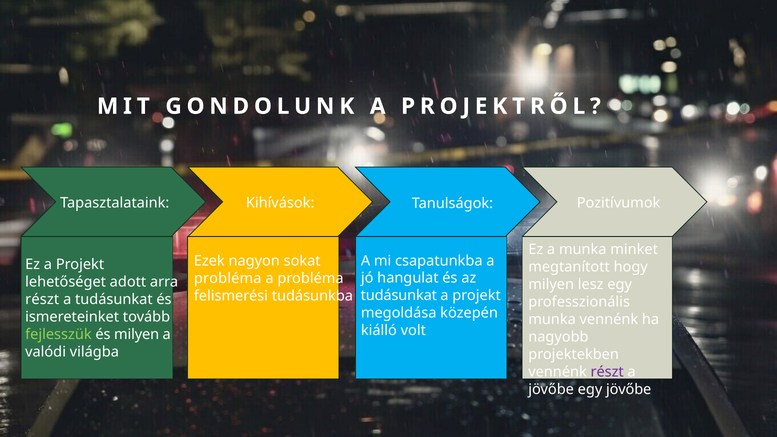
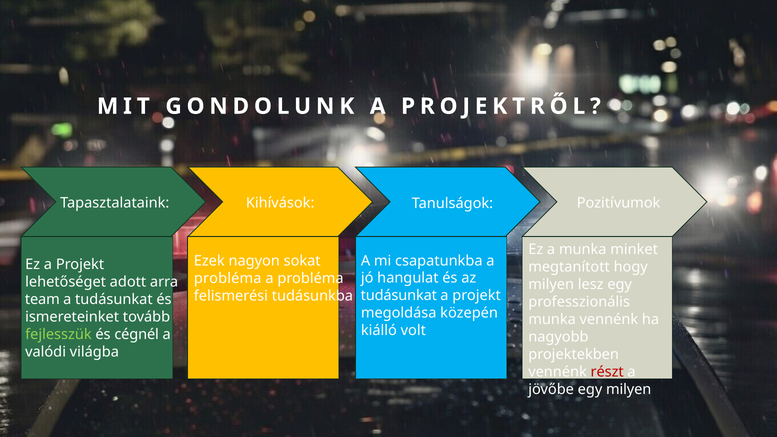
részt: részt -> team (42, 299)
és milyen: milyen -> cégnél (137, 334)
részt colour: purple -> red (607, 372)
egy jövőbe: jövőbe -> milyen (629, 389)
